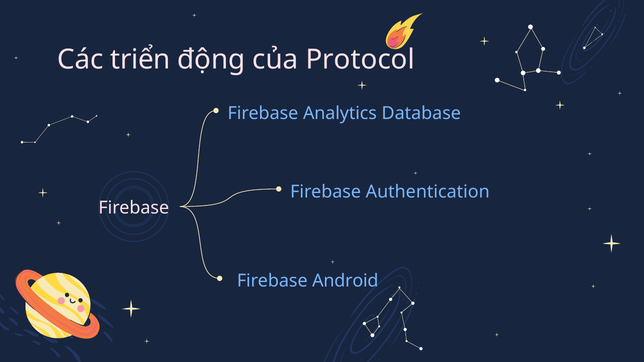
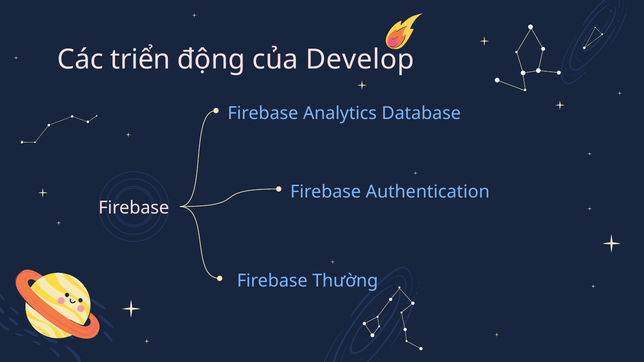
Protocol: Protocol -> Develop (360, 60)
Android: Android -> Thường (345, 281)
